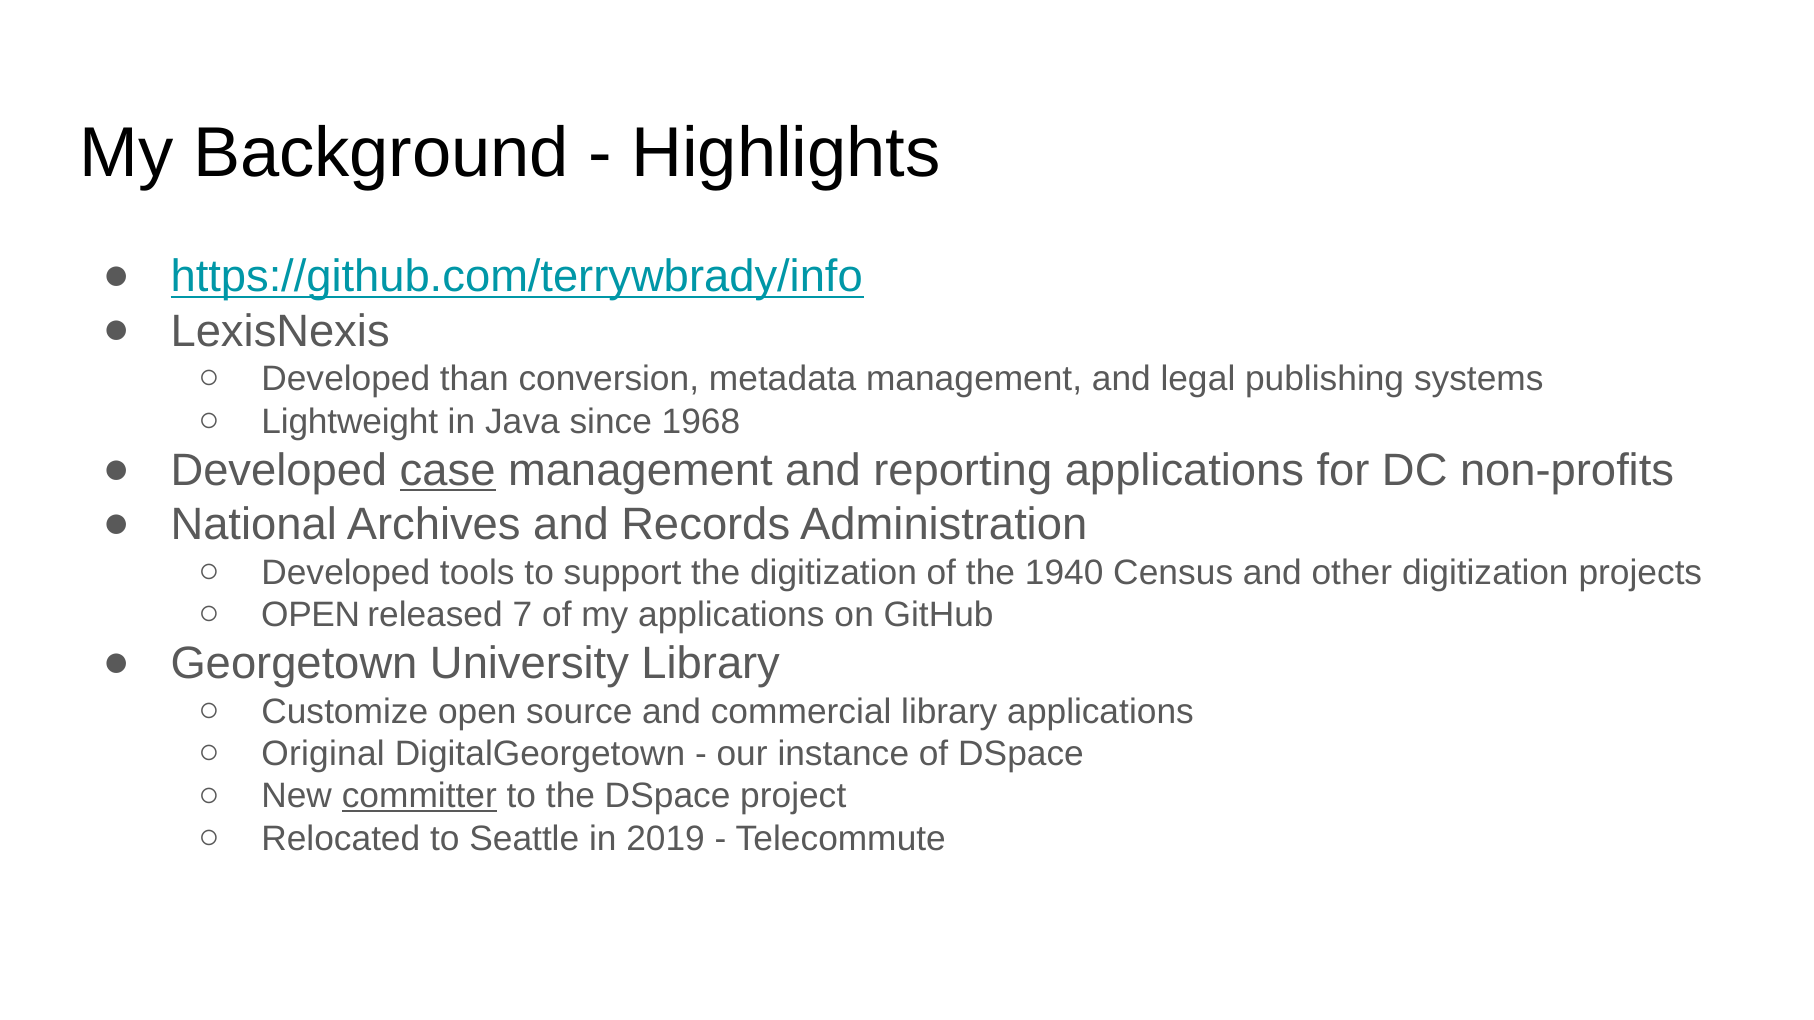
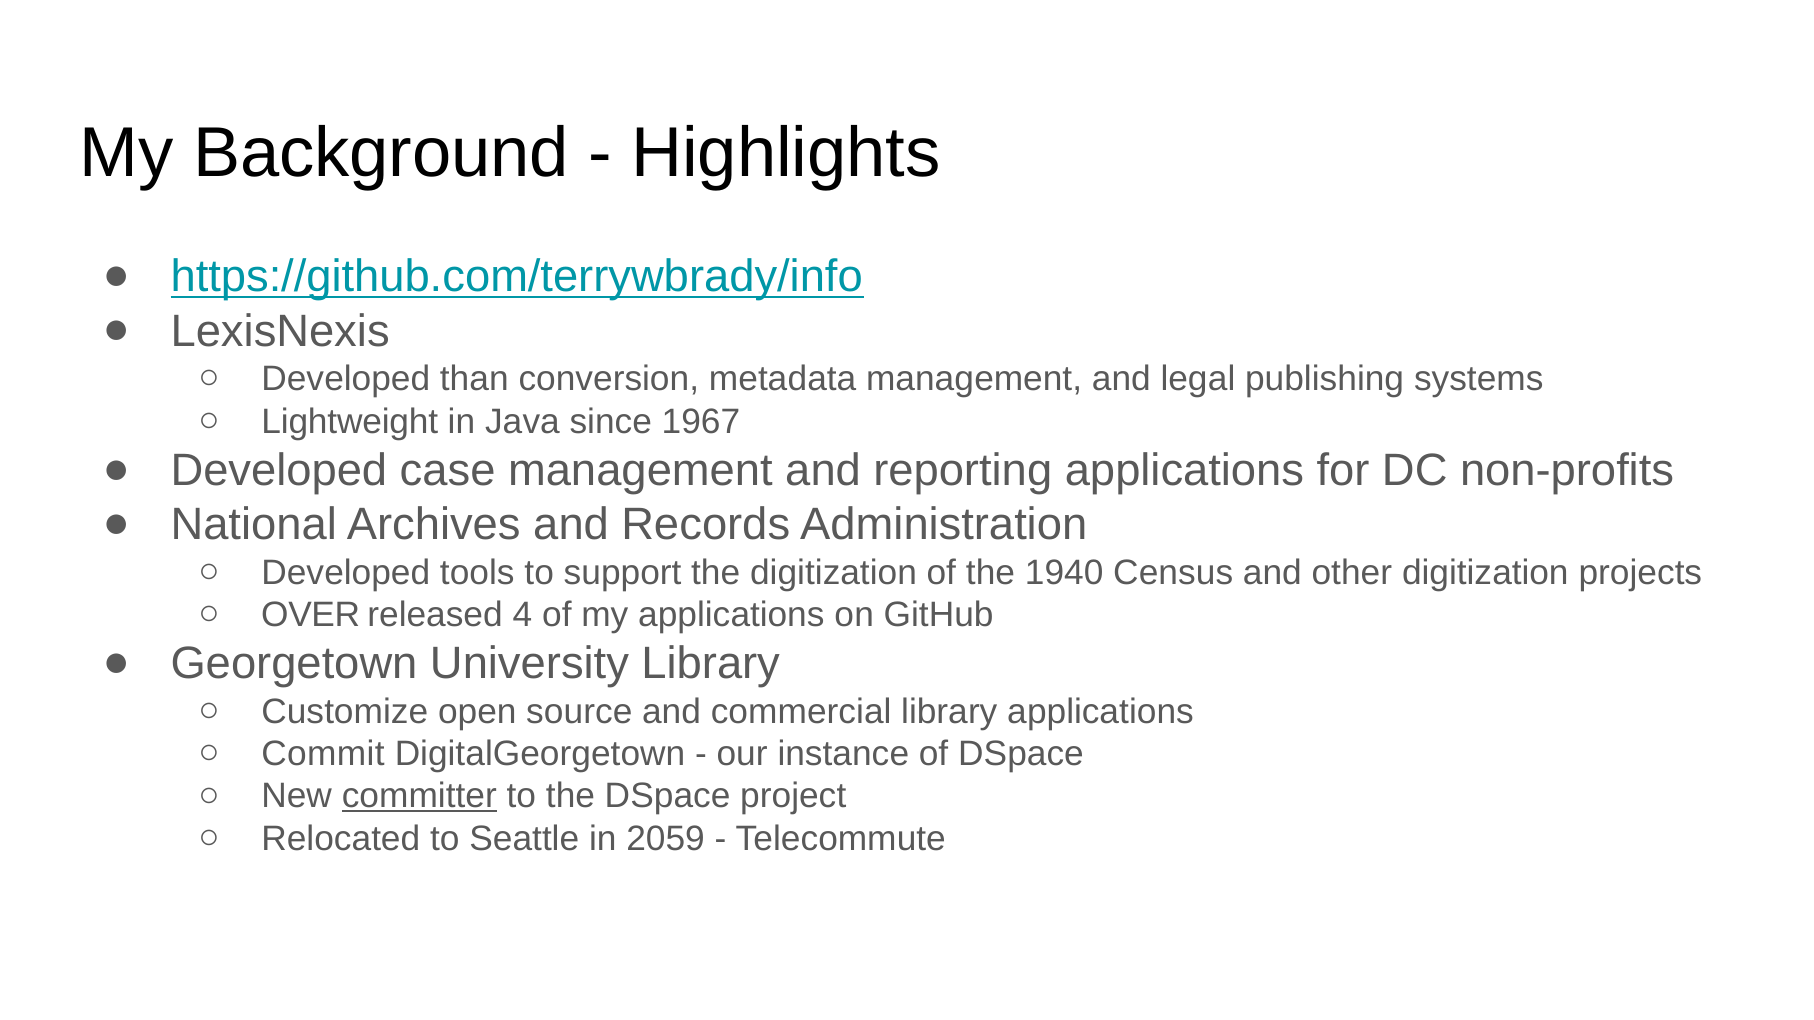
1968: 1968 -> 1967 (701, 422)
case underline: present -> none (448, 471)
OPEN: OPEN -> OVER (311, 615)
7: 7 -> 4 (522, 615)
Original: Original -> Commit (323, 754)
2019: 2019 -> 2059 (666, 839)
